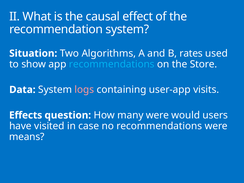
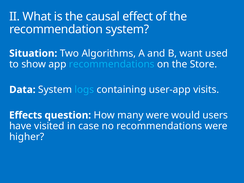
rates: rates -> want (191, 53)
logs colour: pink -> light blue (84, 90)
means: means -> higher (27, 137)
